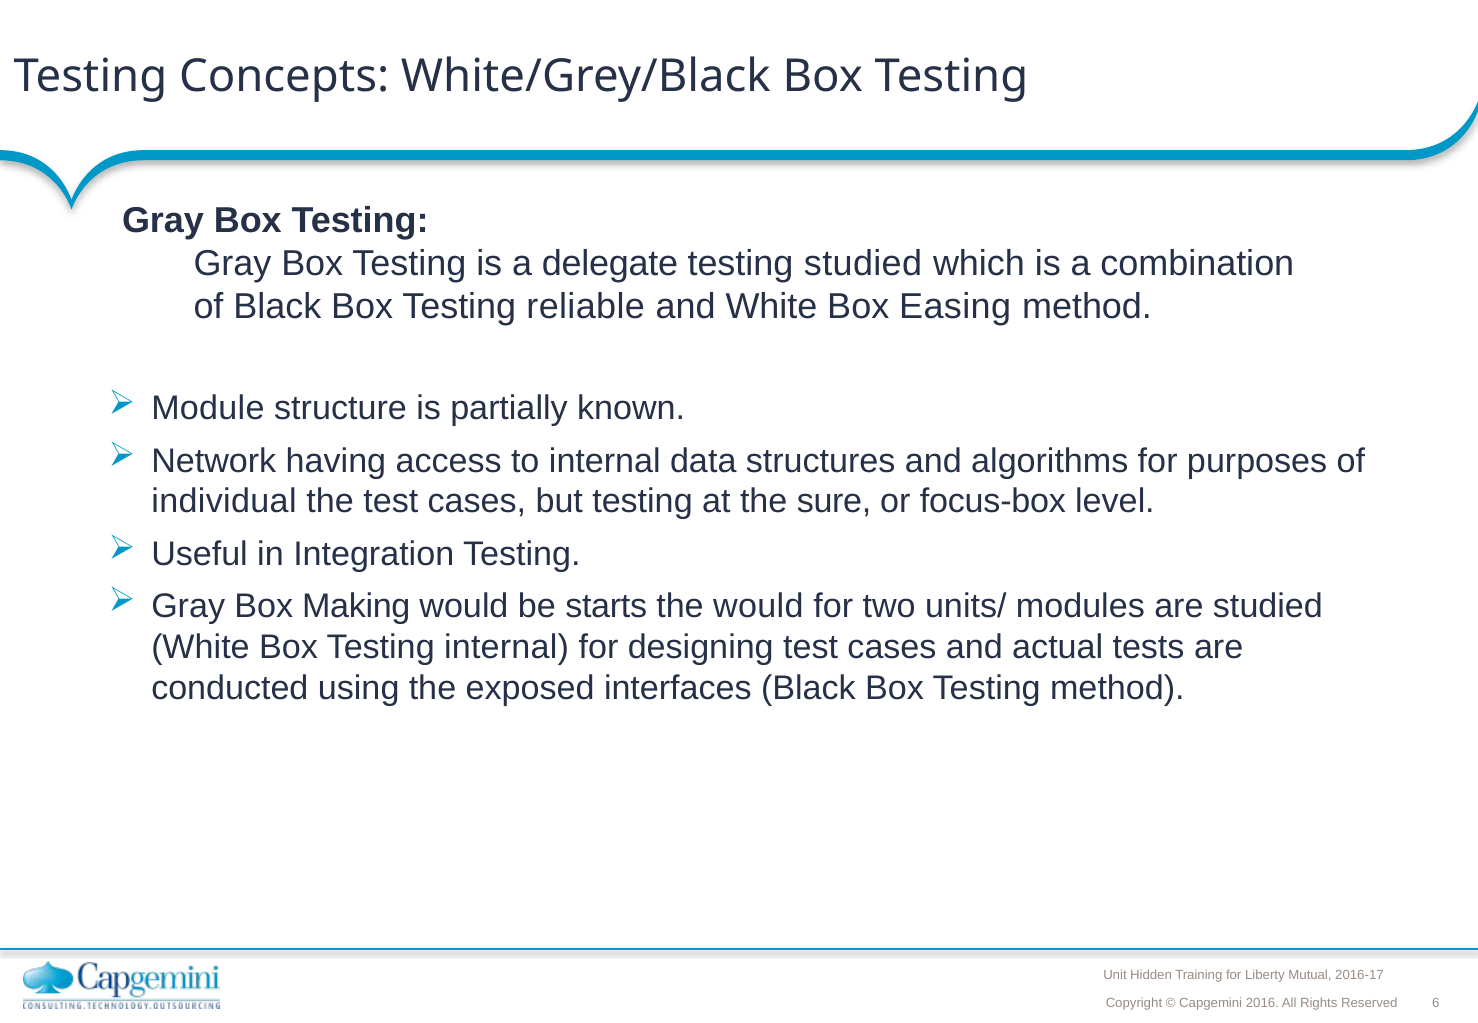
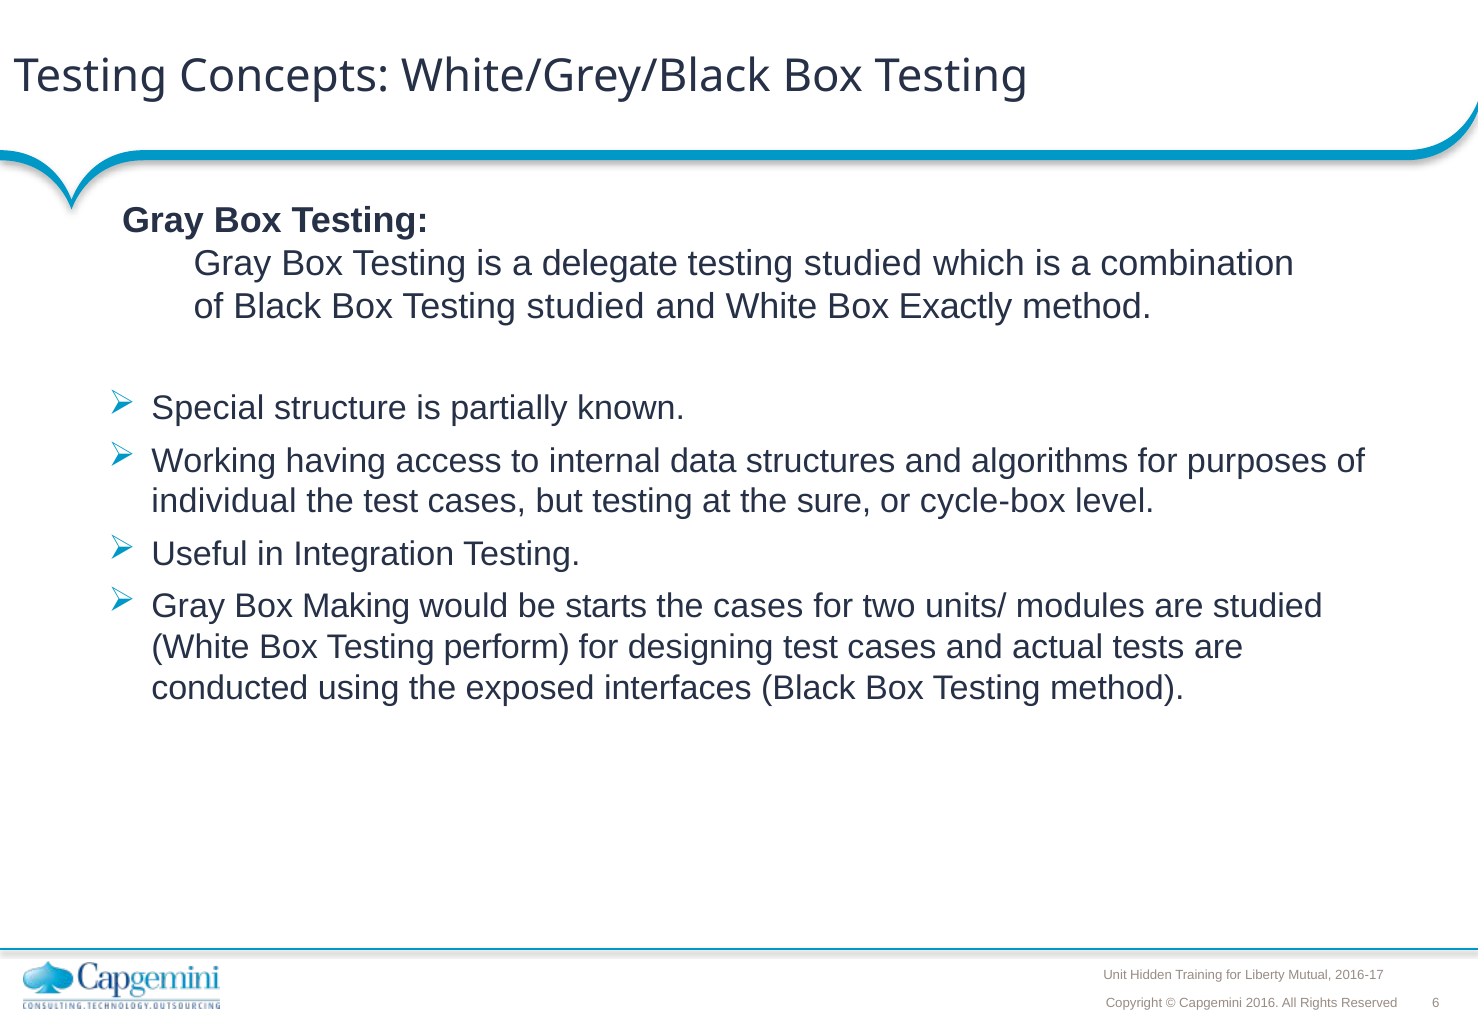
Box Testing reliable: reliable -> studied (586, 307)
Easing: Easing -> Exactly (955, 307)
Module: Module -> Special (208, 409)
Network: Network -> Working (214, 461)
focus-box: focus-box -> cycle-box (993, 502)
the would: would -> cases (758, 606)
Testing internal: internal -> perform (507, 647)
